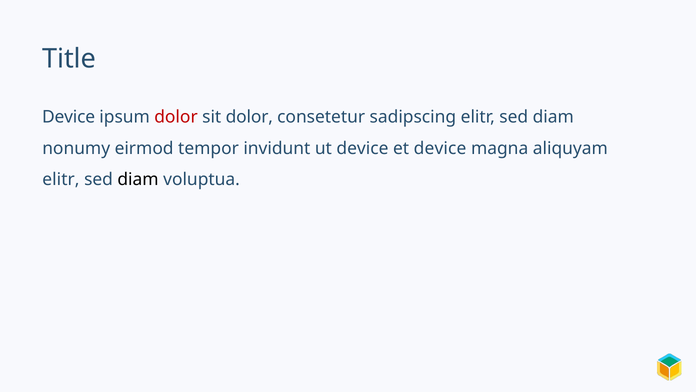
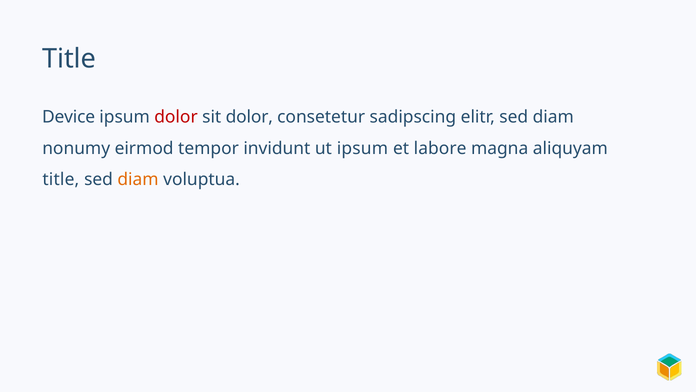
ut device: device -> ipsum (362, 148)
et device: device -> labore (440, 148)
elitr: elitr -> title (61, 179)
diam colour: black -> orange (138, 179)
